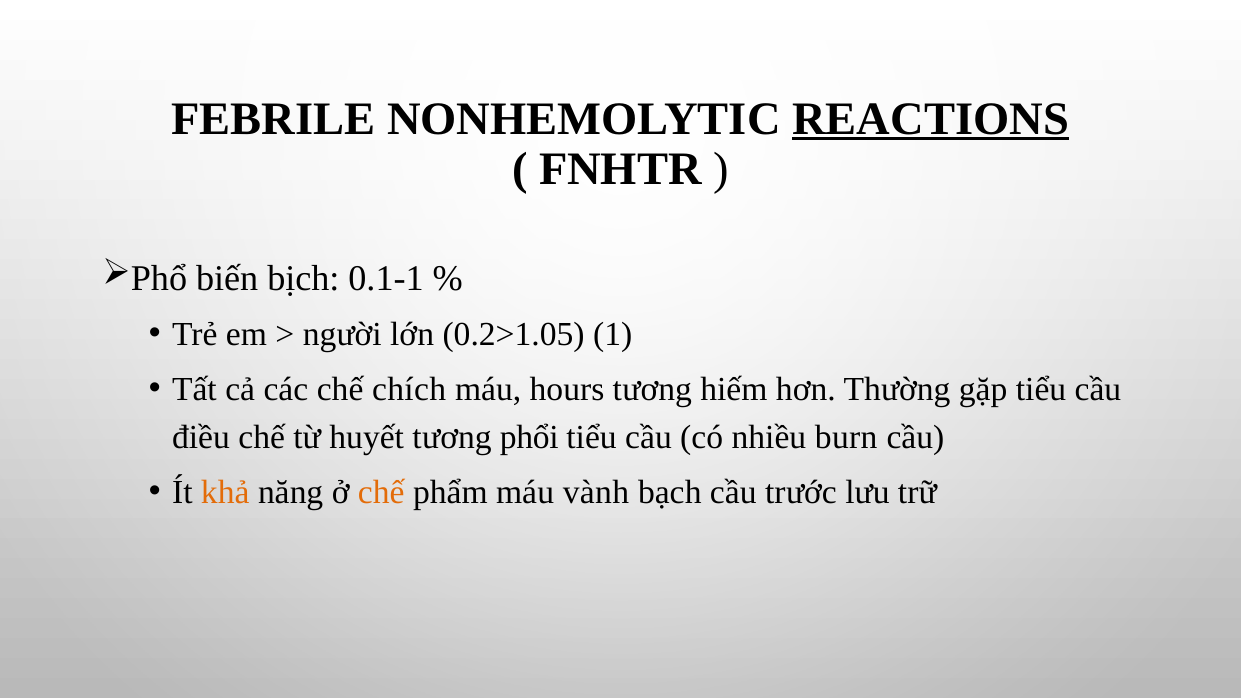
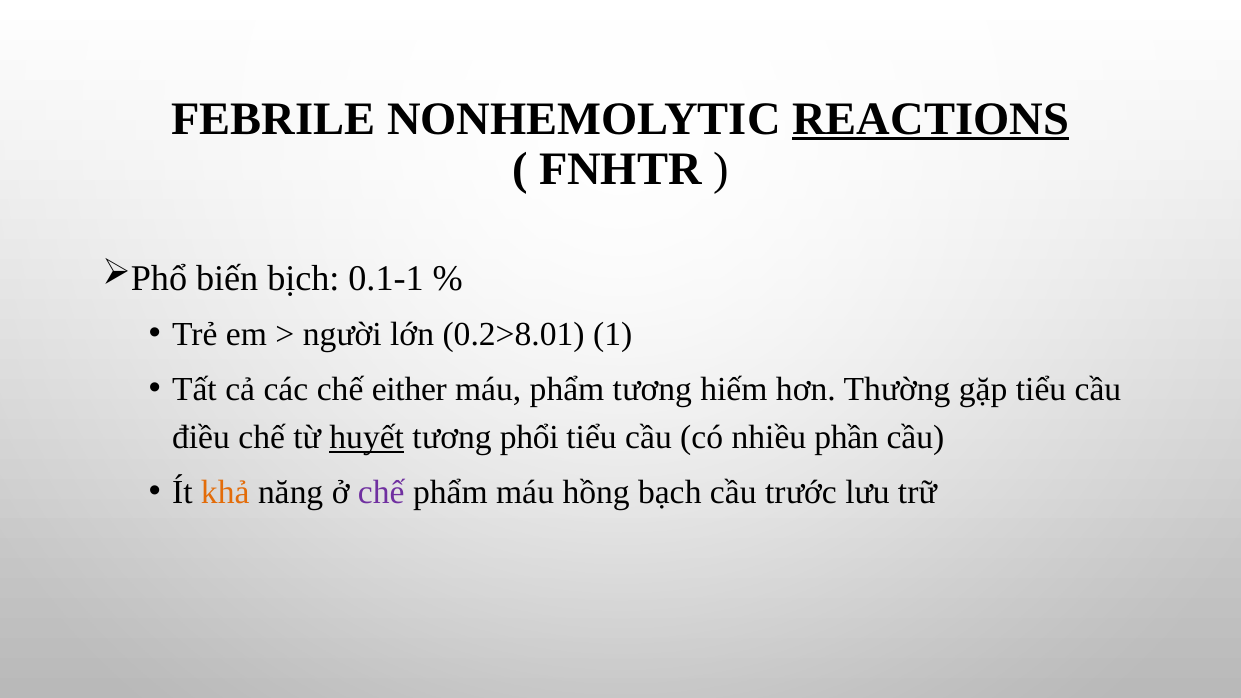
0.2>1.05: 0.2>1.05 -> 0.2>8.01 (514, 335)
chích: chích -> either (409, 390)
máu hours: hours -> phẩm (567, 390)
huyết underline: none -> present (367, 438)
burn: burn -> phần (847, 438)
chế colour: orange -> purple (381, 493)
vành: vành -> hồng (596, 493)
